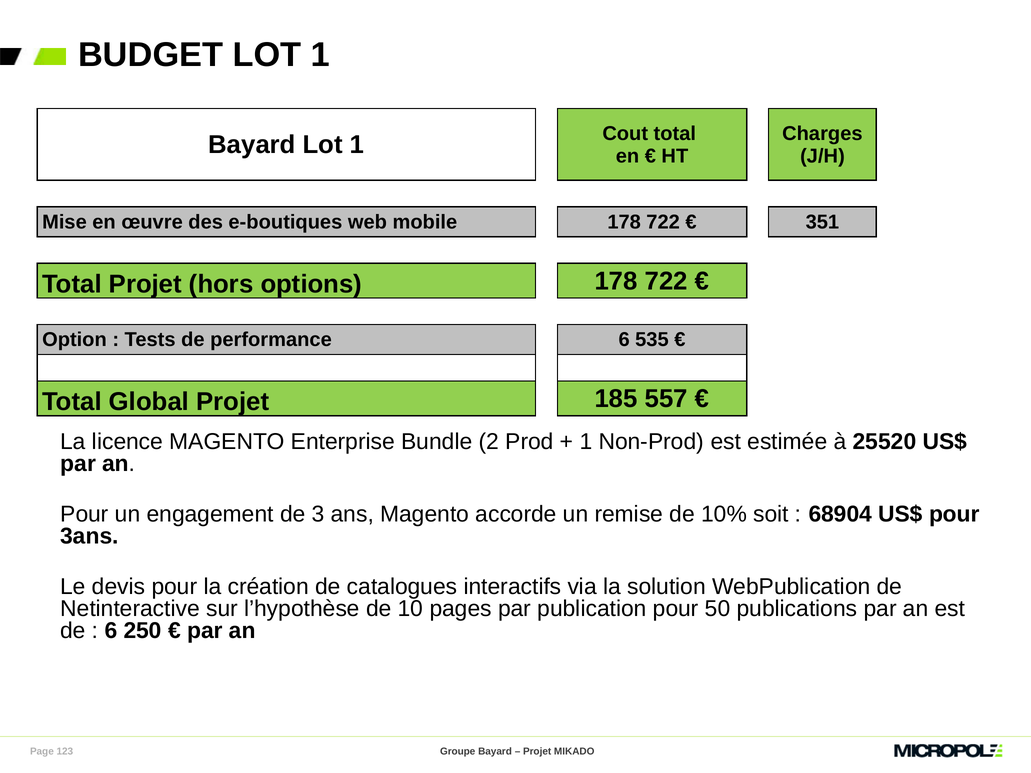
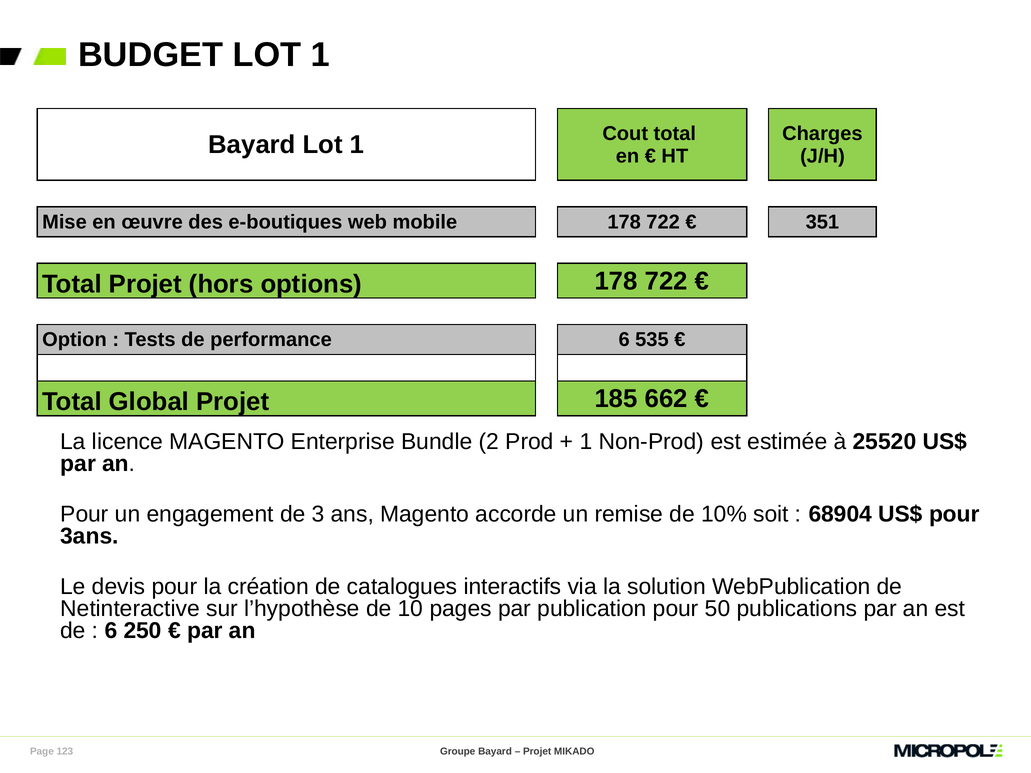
557: 557 -> 662 (666, 399)
